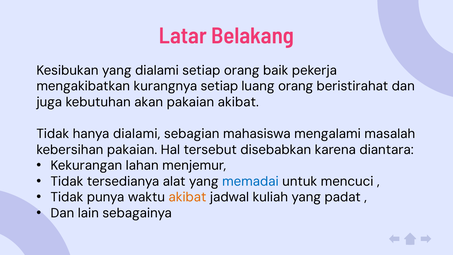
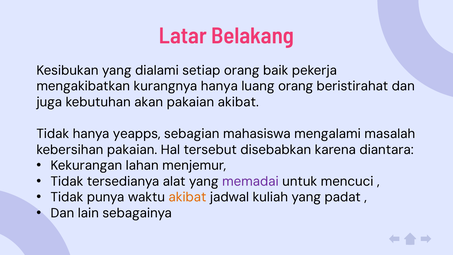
kurangnya setiap: setiap -> hanya (219, 86)
hanya dialami: dialami -> yeapps (137, 134)
memadai colour: blue -> purple (250, 181)
